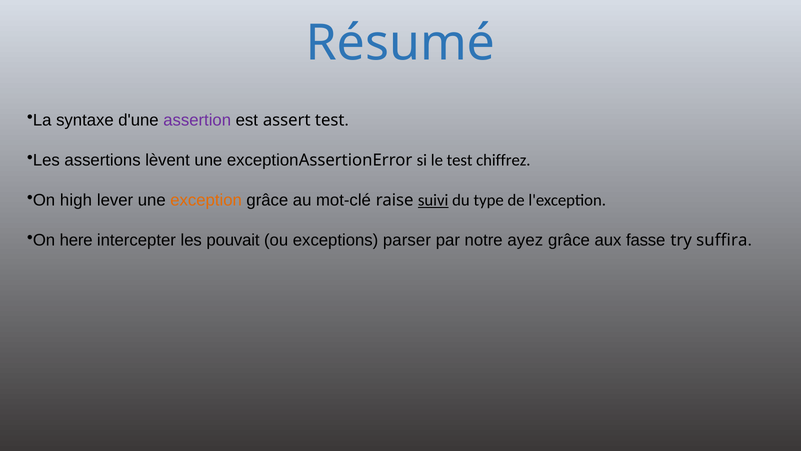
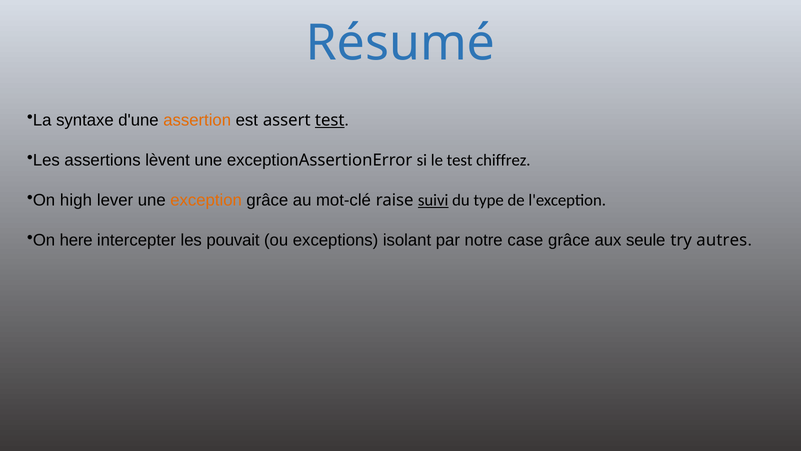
assertion colour: purple -> orange (197, 120)
test underline: none -> present (330, 120)
parser: parser -> isolant (407, 240)
ayez: ayez -> case (525, 240)
fasse: fasse -> seule (646, 240)
suffira: suffira -> autres (722, 240)
